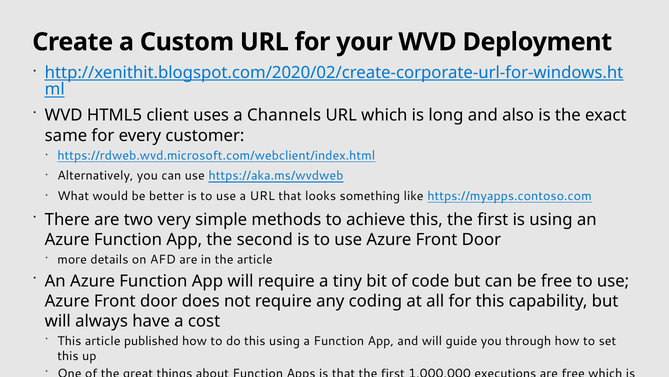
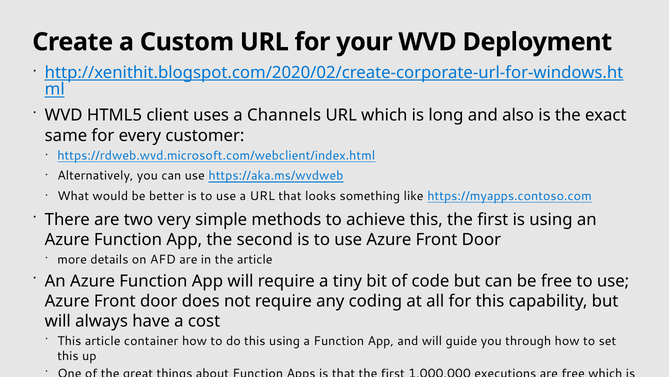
published: published -> container (151, 340)
